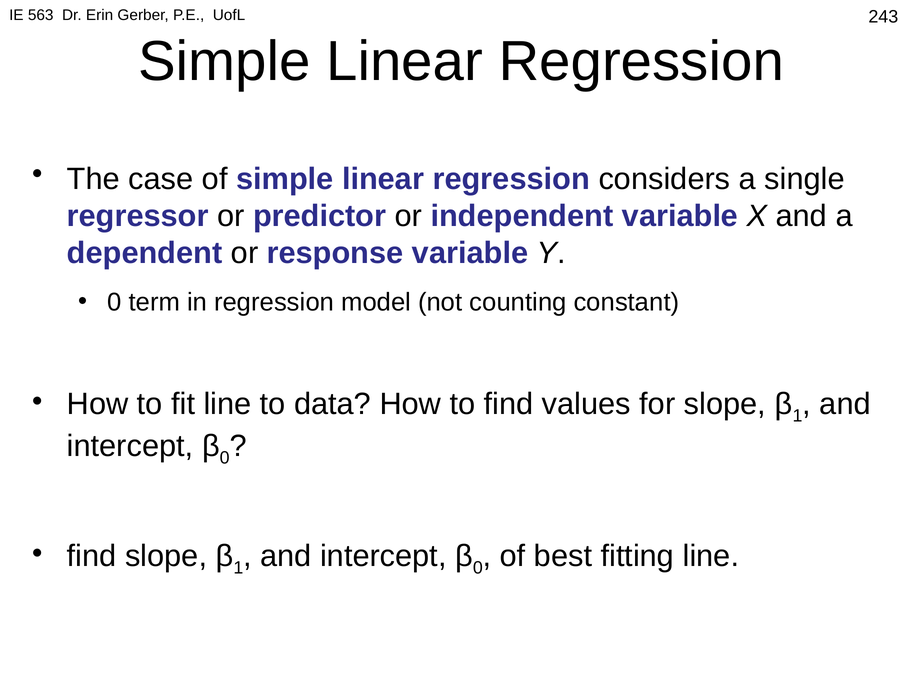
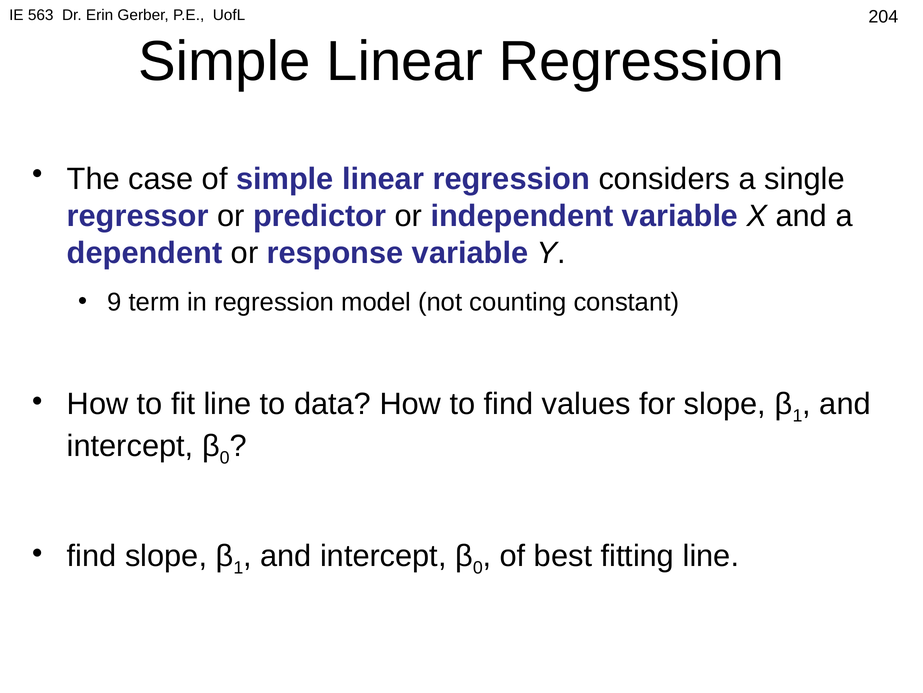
243: 243 -> 204 (883, 17)
0: 0 -> 9 (114, 302)
